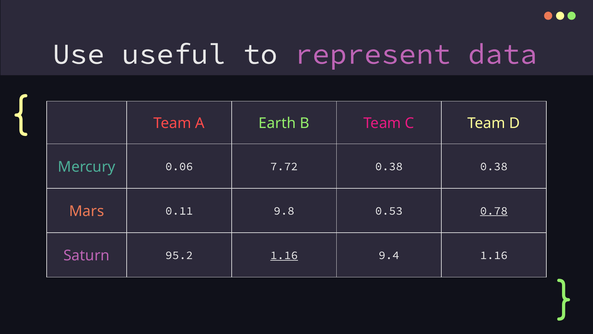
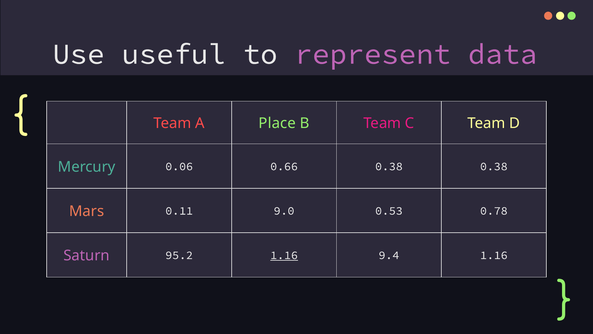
Earth: Earth -> Place (277, 123)
7.72: 7.72 -> 0.66 (284, 166)
9.8: 9.8 -> 9.0 (284, 211)
0.78 underline: present -> none (494, 211)
